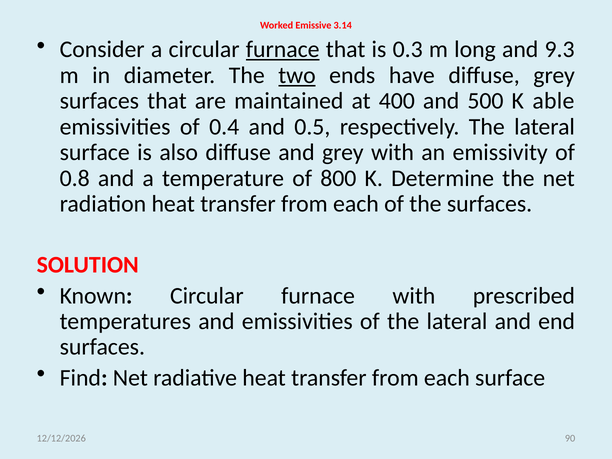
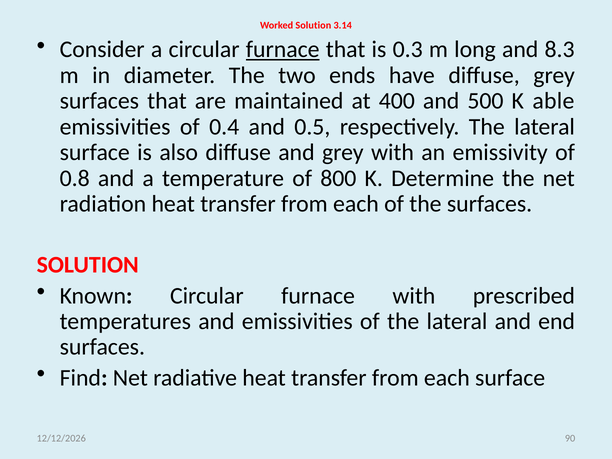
Worked Emissive: Emissive -> Solution (313, 25)
9.3: 9.3 -> 8.3 (560, 50)
two underline: present -> none (297, 75)
